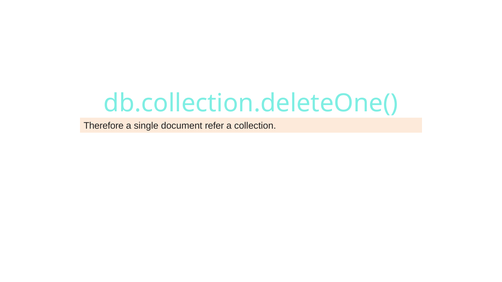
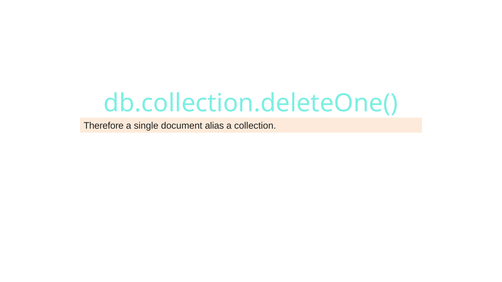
refer: refer -> alias (214, 126)
